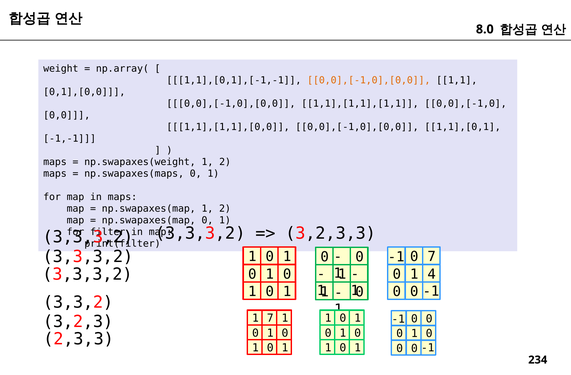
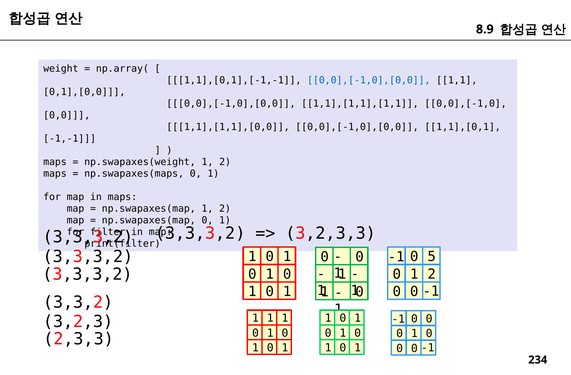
8.0: 8.0 -> 8.9 (485, 29)
0,0],[-1,0],[0,0 colour: orange -> blue (369, 80)
0 7: 7 -> 5 (432, 257)
0 1 4: 4 -> 2 (432, 274)
7: 7 -> 1 (270, 318)
